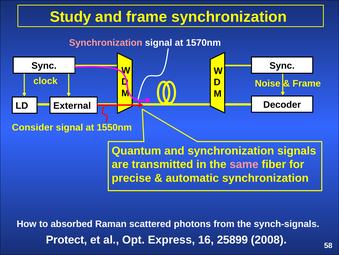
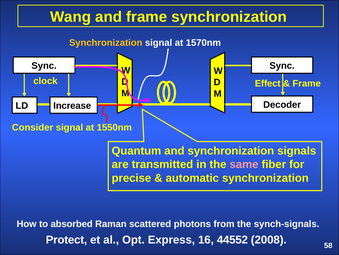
Study: Study -> Wang (71, 17)
Synchronization colour: pink -> yellow (106, 43)
Noise: Noise -> Effect (268, 83)
External: External -> Increase (72, 105)
25899: 25899 -> 44552 (232, 239)
